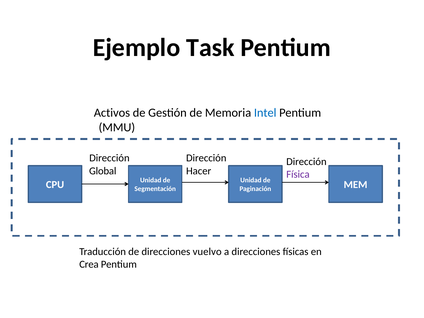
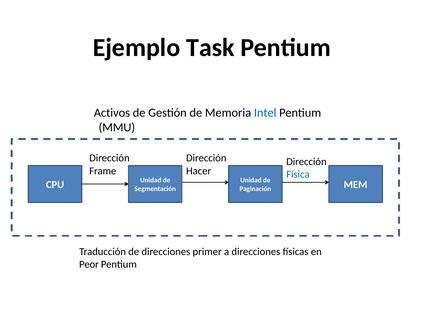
Global: Global -> Frame (103, 171)
Física colour: purple -> blue (298, 174)
vuelvo: vuelvo -> primer (207, 252)
Crea: Crea -> Peor (89, 264)
